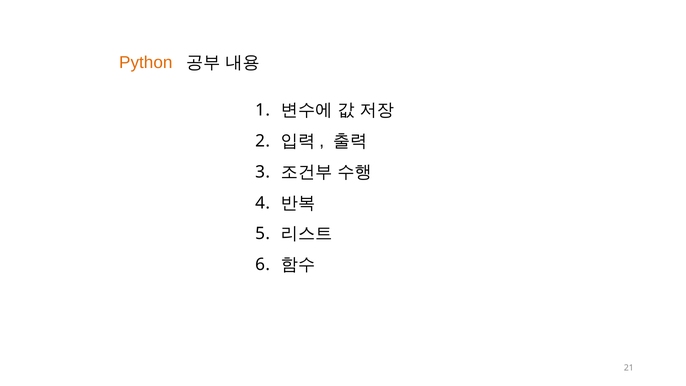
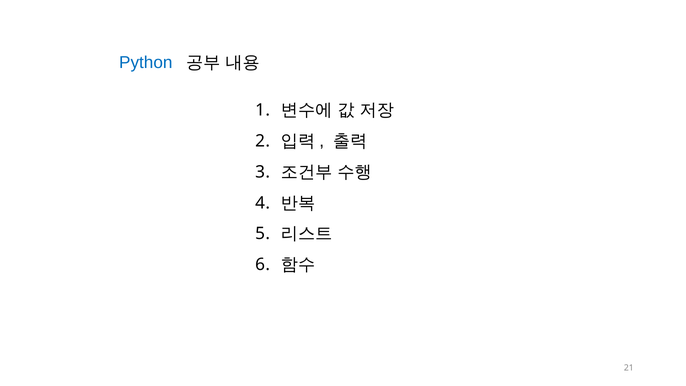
Python colour: orange -> blue (146, 63)
